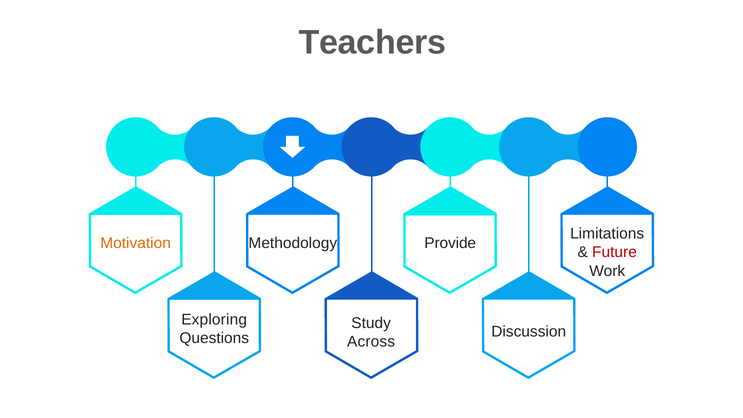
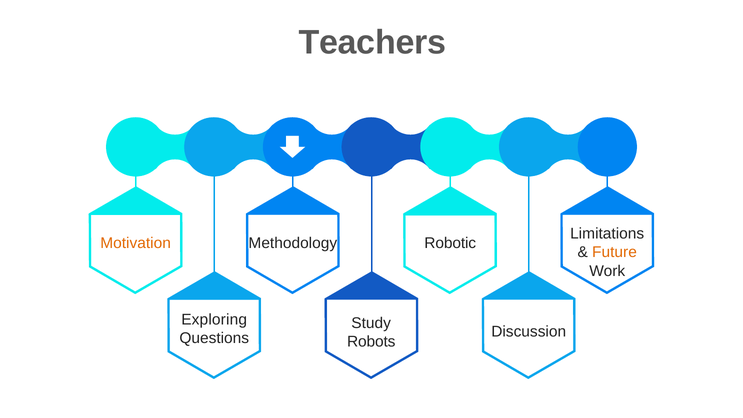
Provide: Provide -> Robotic (450, 243)
Future colour: red -> orange (614, 252)
Across: Across -> Robots (371, 341)
